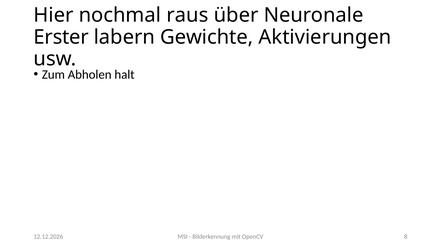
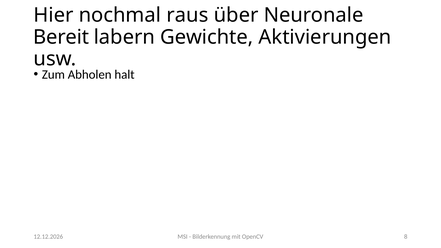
Erster: Erster -> Bereit (61, 37)
